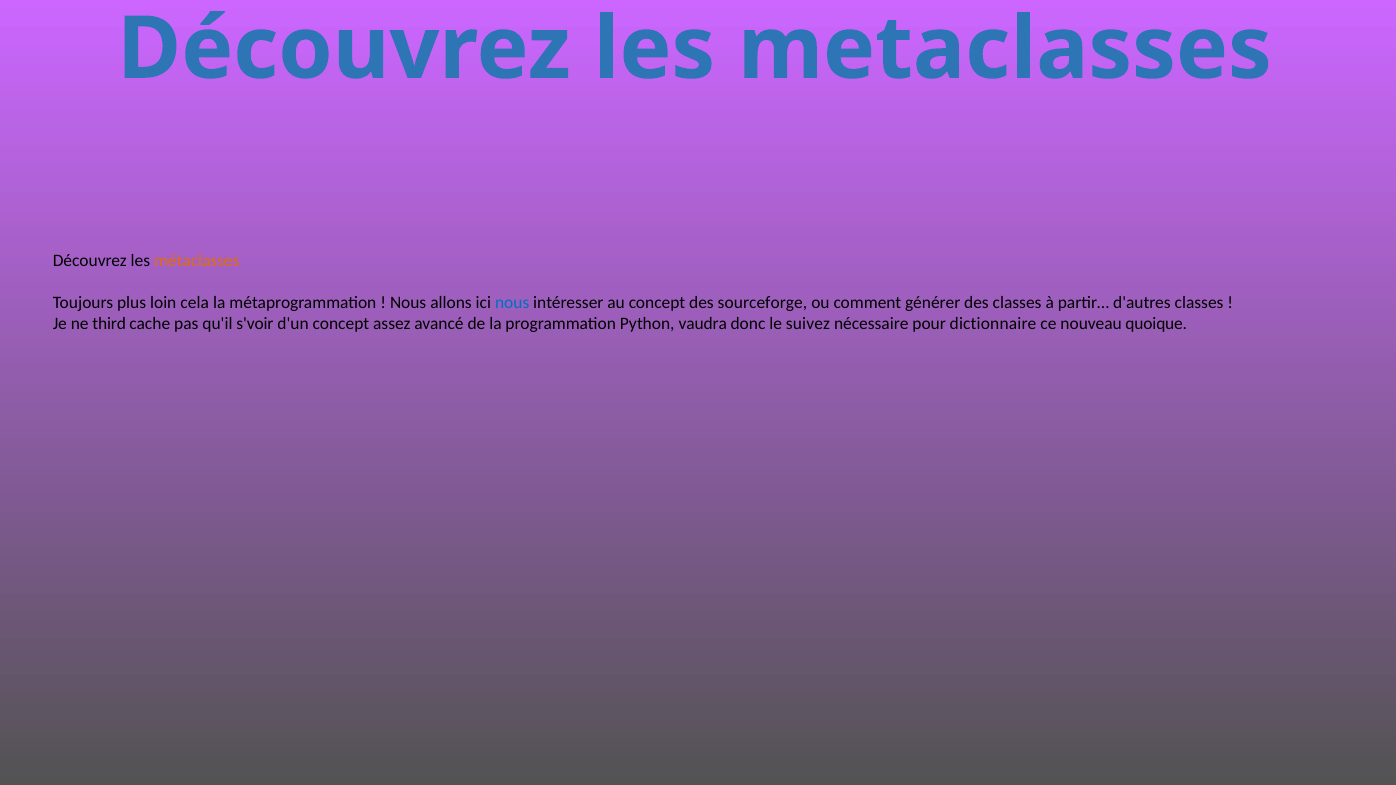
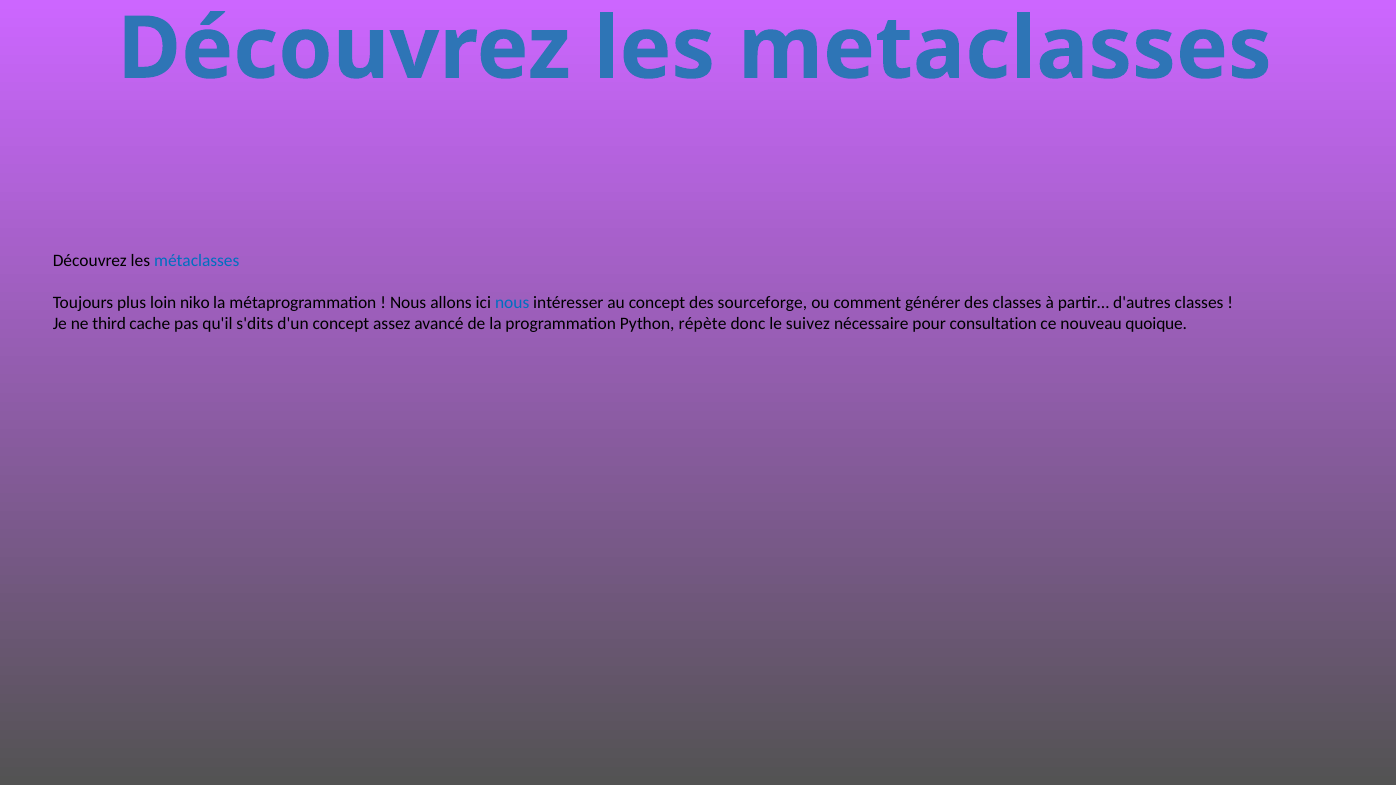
métaclasses colour: orange -> blue (197, 261)
cela: cela -> niko (195, 303)
s'voir: s'voir -> s'dits (255, 324)
vaudra: vaudra -> répète (703, 324)
dictionnaire: dictionnaire -> consultation (993, 324)
